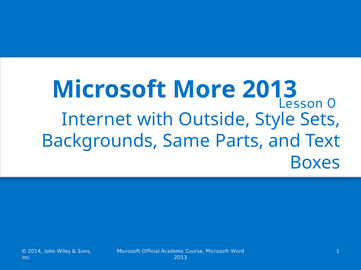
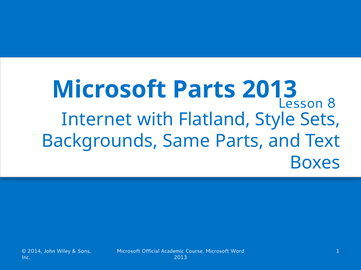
Microsoft More: More -> Parts (204, 90)
0: 0 -> 8 (332, 104)
Outside: Outside -> Flatland (214, 120)
